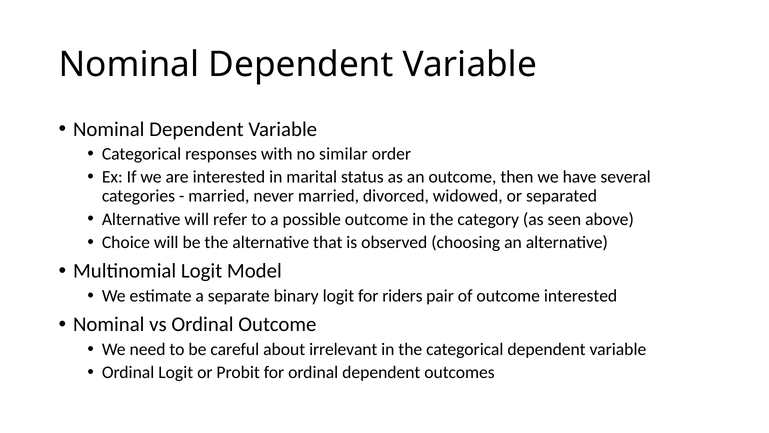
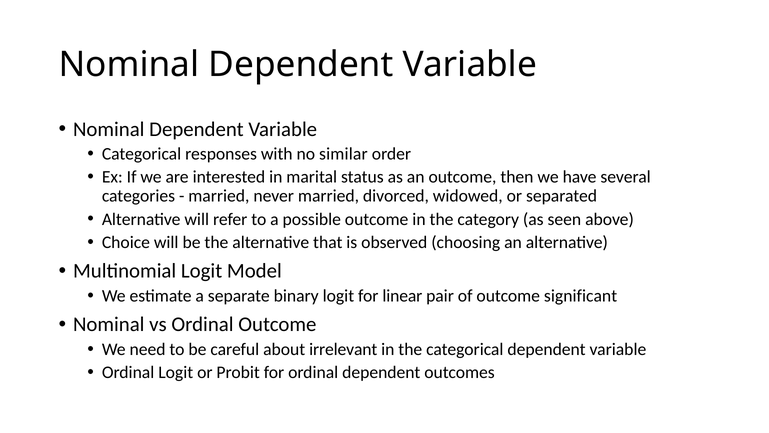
riders: riders -> linear (402, 296)
outcome interested: interested -> significant (581, 296)
